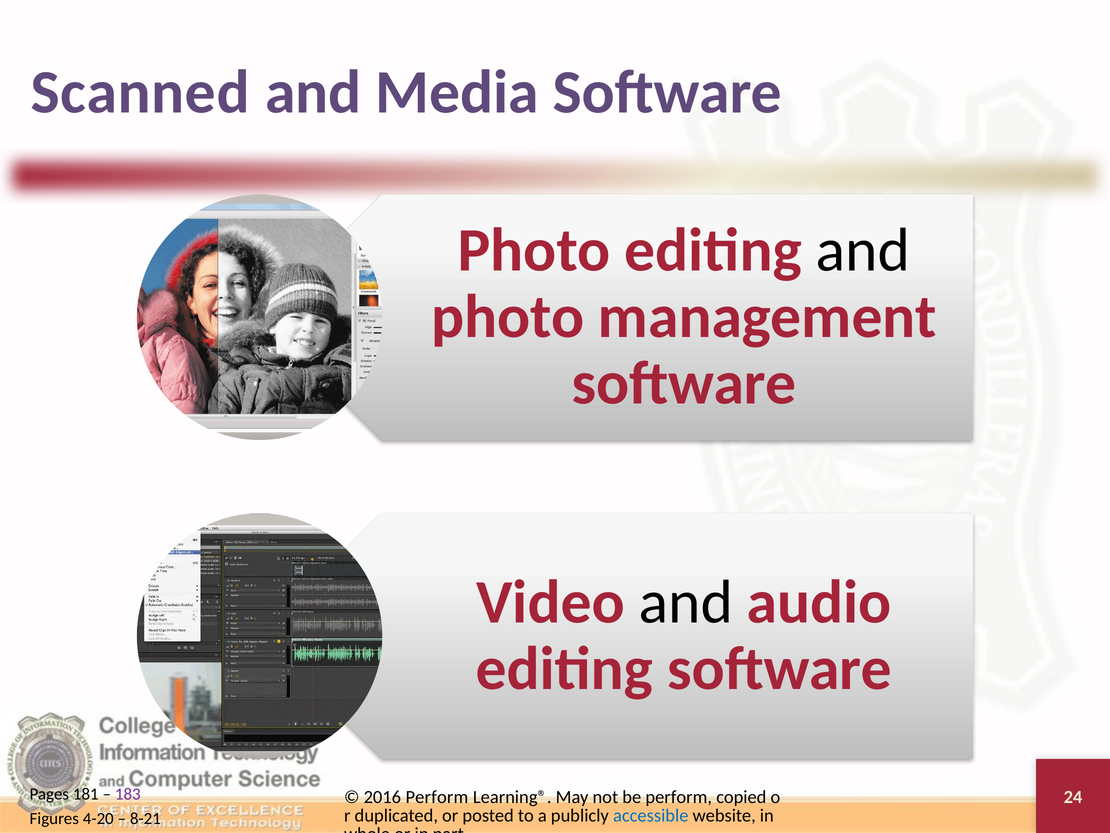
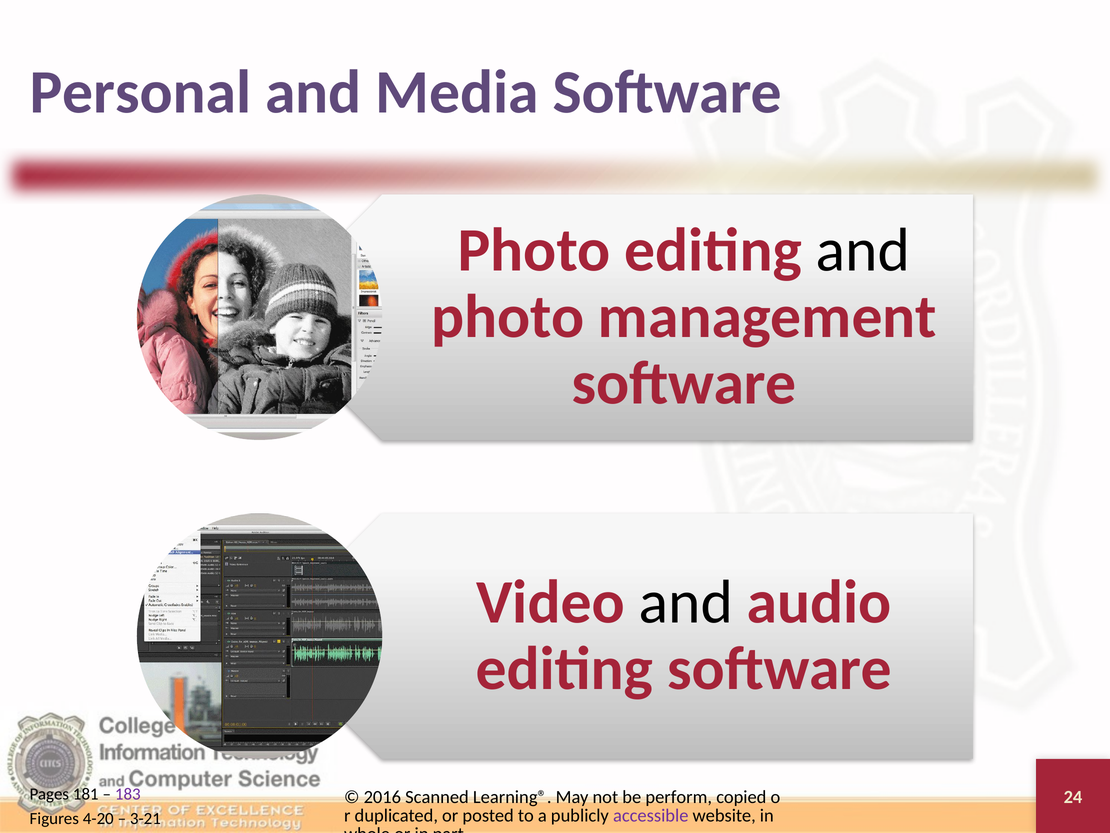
Scanned: Scanned -> Personal (140, 92)
2016 Perform: Perform -> Scanned (437, 797)
accessible colour: blue -> purple (651, 815)
8-21: 8-21 -> 3-21 (145, 818)
